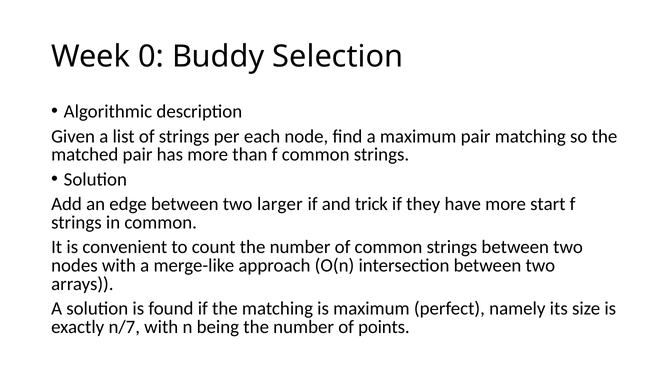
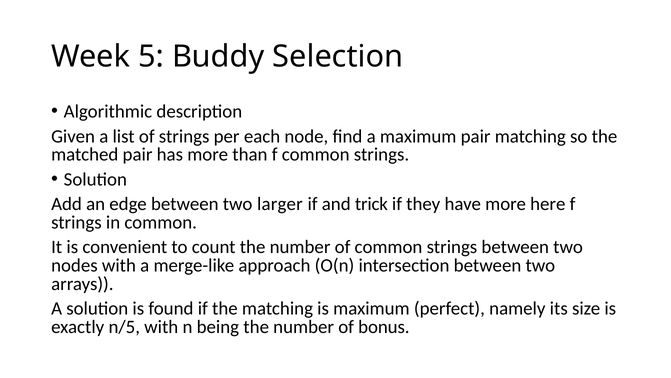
0: 0 -> 5 (151, 56)
start: start -> here (548, 204)
n/7: n/7 -> n/5 (124, 327)
points: points -> bonus (384, 327)
